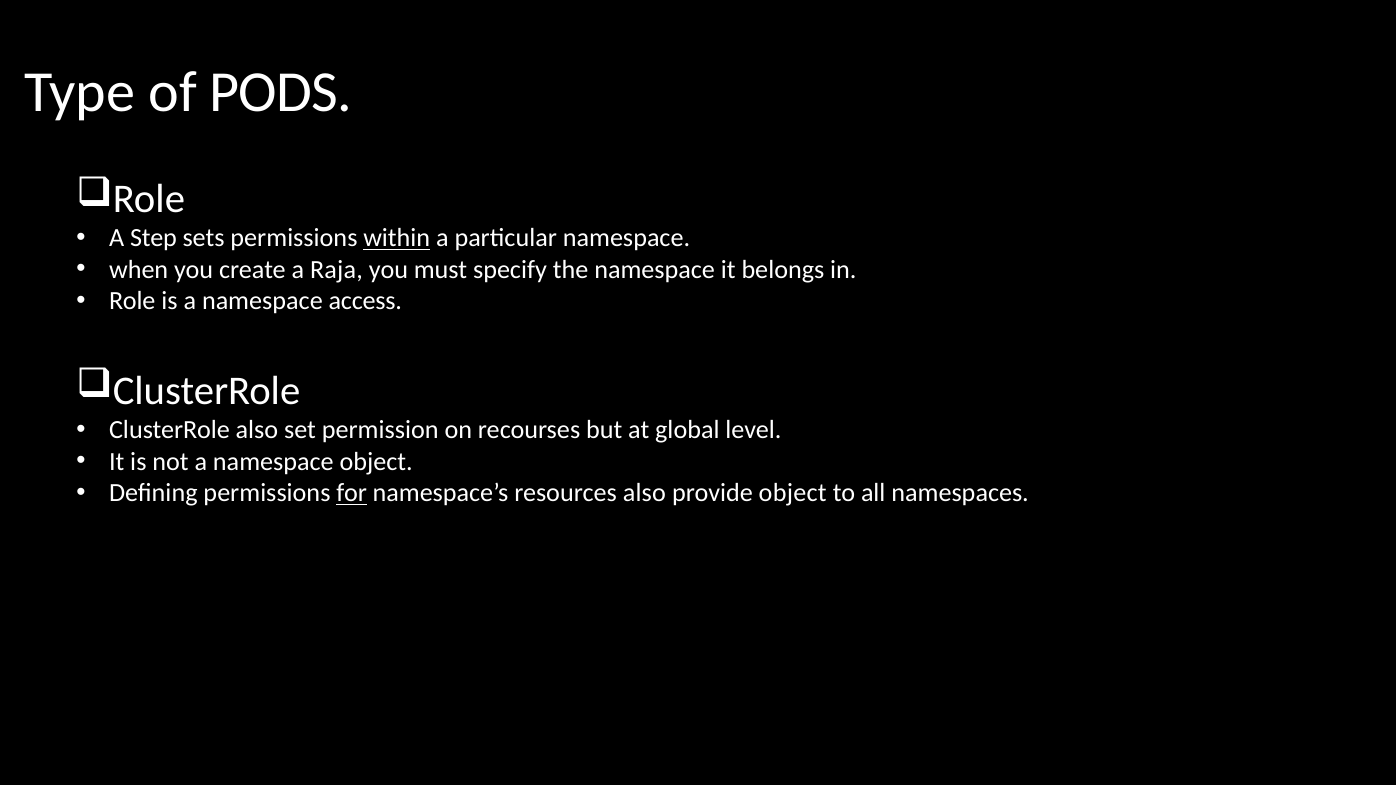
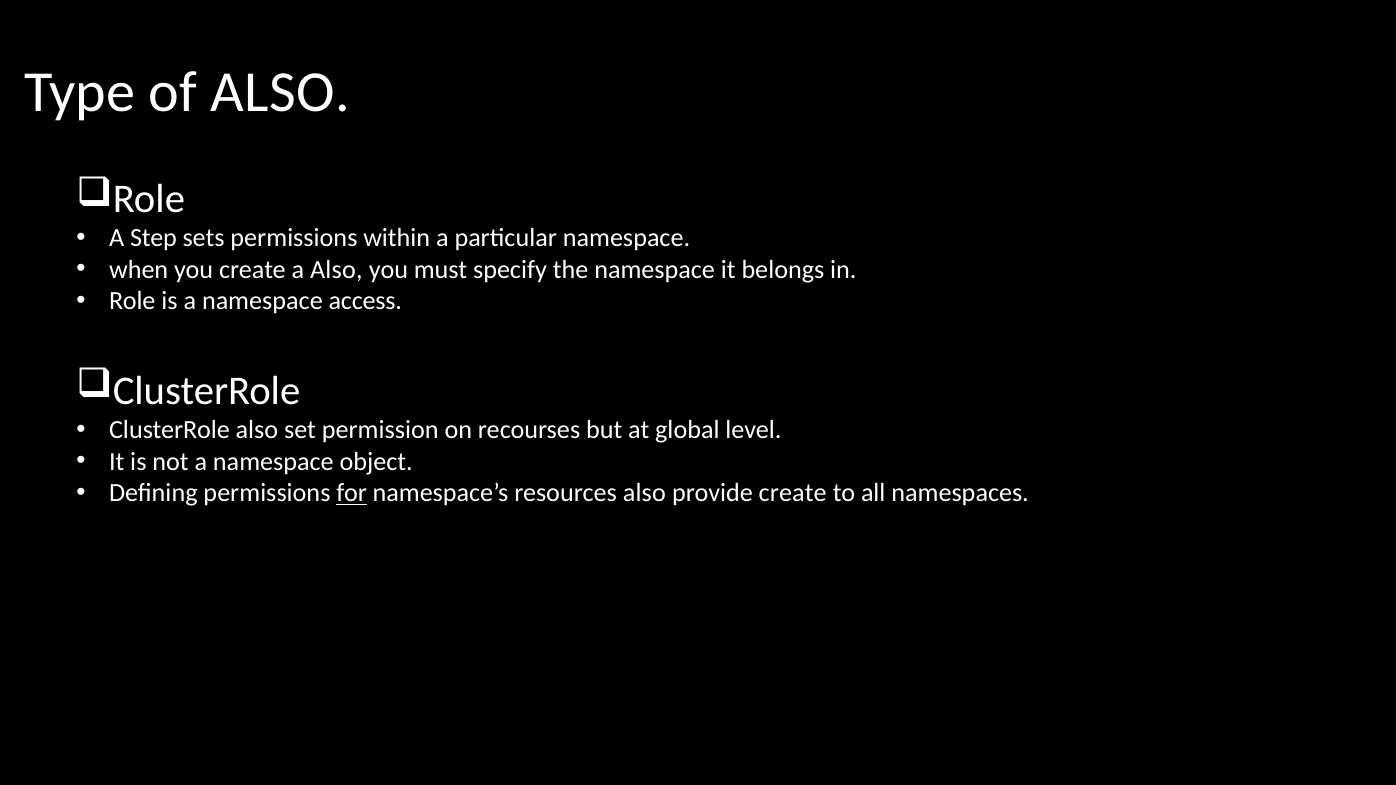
of PODS: PODS -> ALSO (280, 92)
within underline: present -> none (397, 238)
a Raja: Raja -> Also (336, 270)
provide object: object -> create (793, 493)
